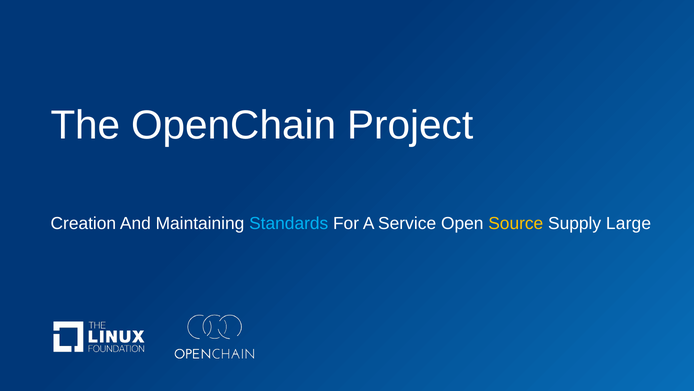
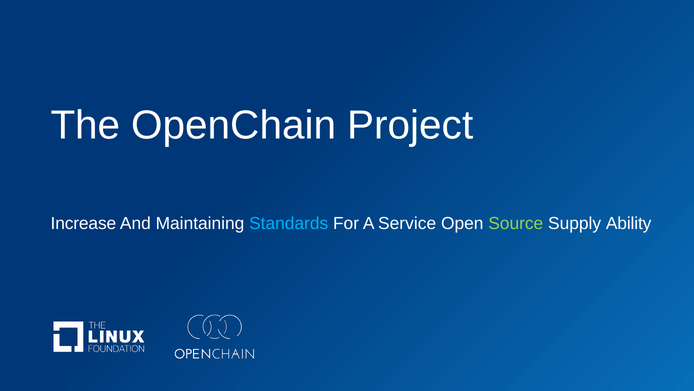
Creation: Creation -> Increase (83, 223)
Source colour: yellow -> light green (516, 223)
Large: Large -> Ability (629, 223)
